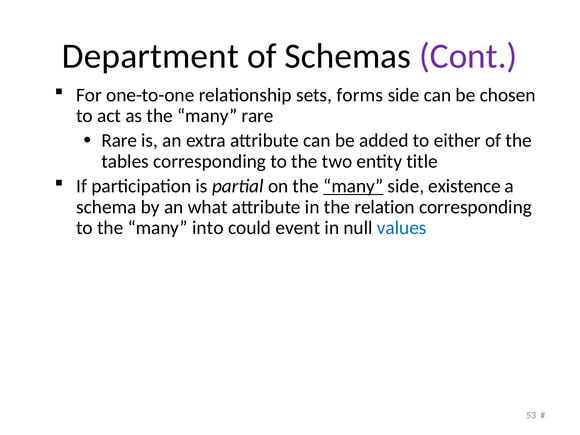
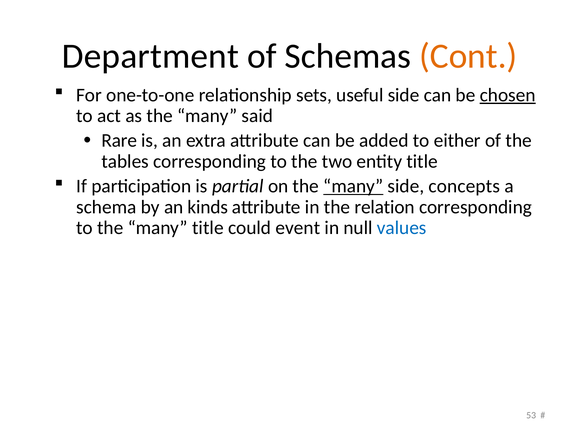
Cont colour: purple -> orange (468, 56)
forms: forms -> useful (360, 95)
chosen underline: none -> present (508, 95)
many rare: rare -> said (257, 116)
existence: existence -> concepts (464, 186)
what: what -> kinds (208, 207)
many into: into -> title (208, 228)
